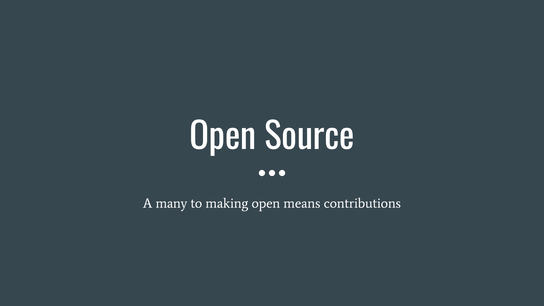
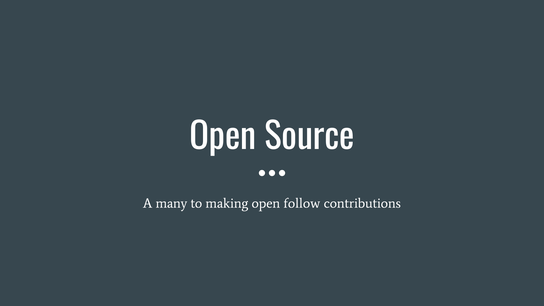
means: means -> follow (302, 203)
